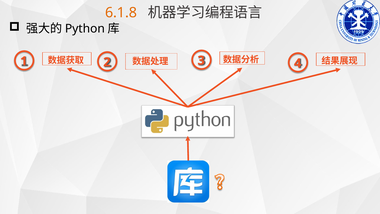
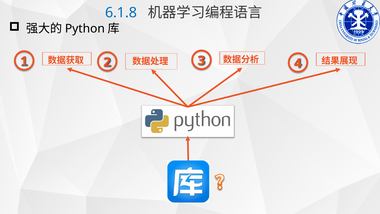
6.1.8 colour: orange -> blue (121, 13)
